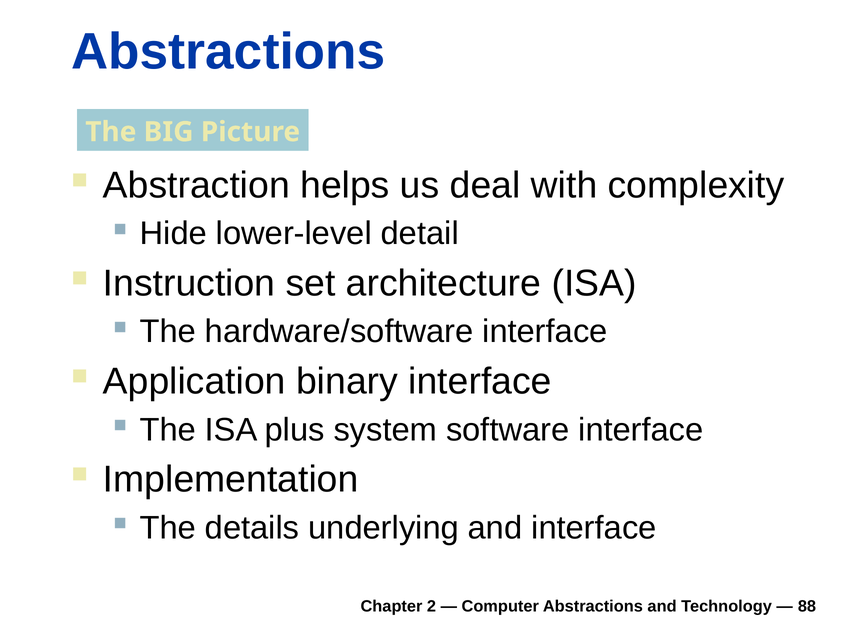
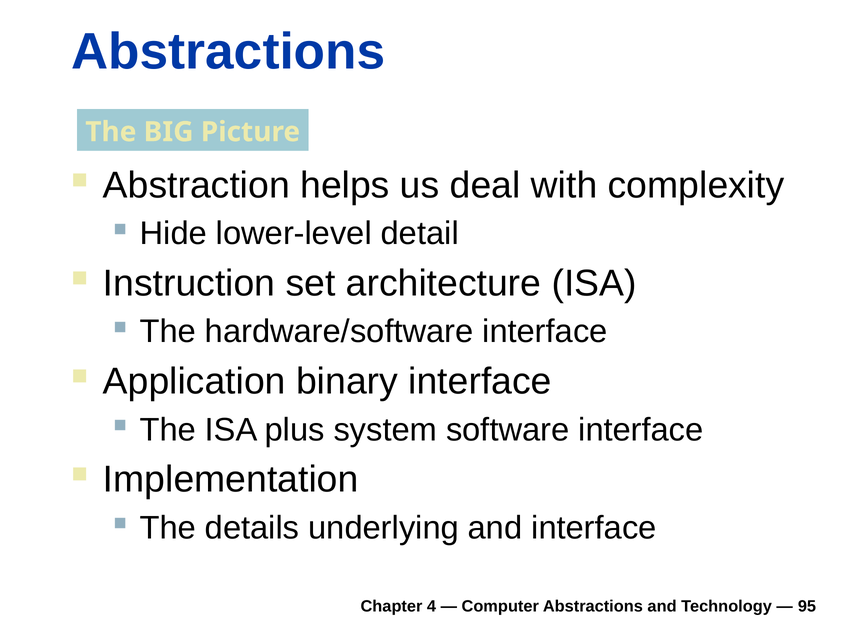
2: 2 -> 4 (432, 607)
88: 88 -> 95 (807, 607)
